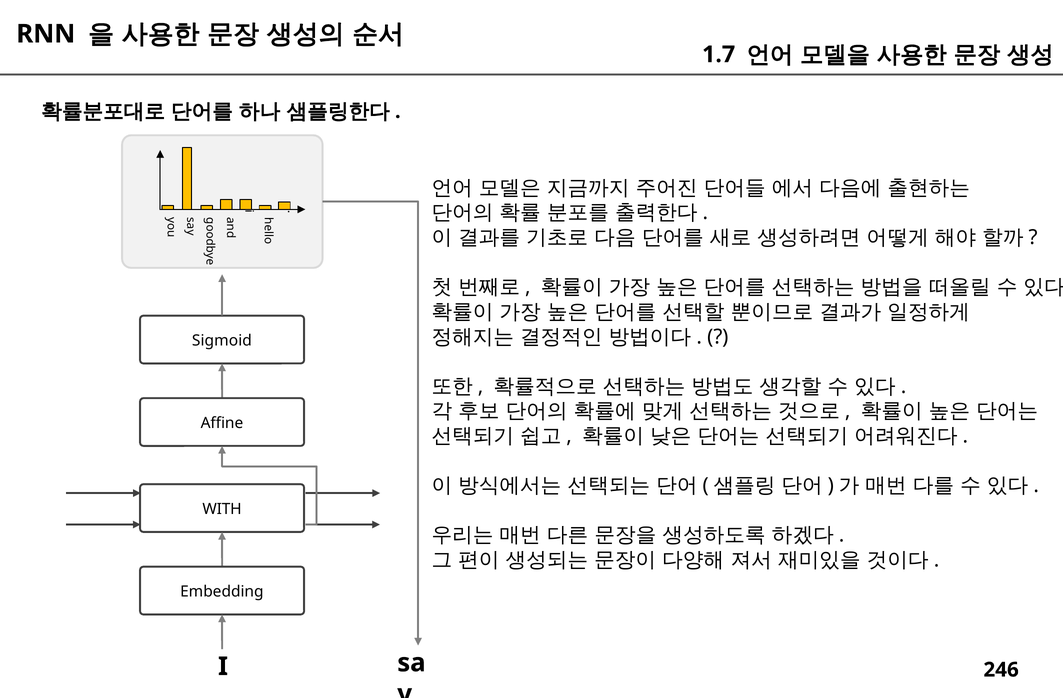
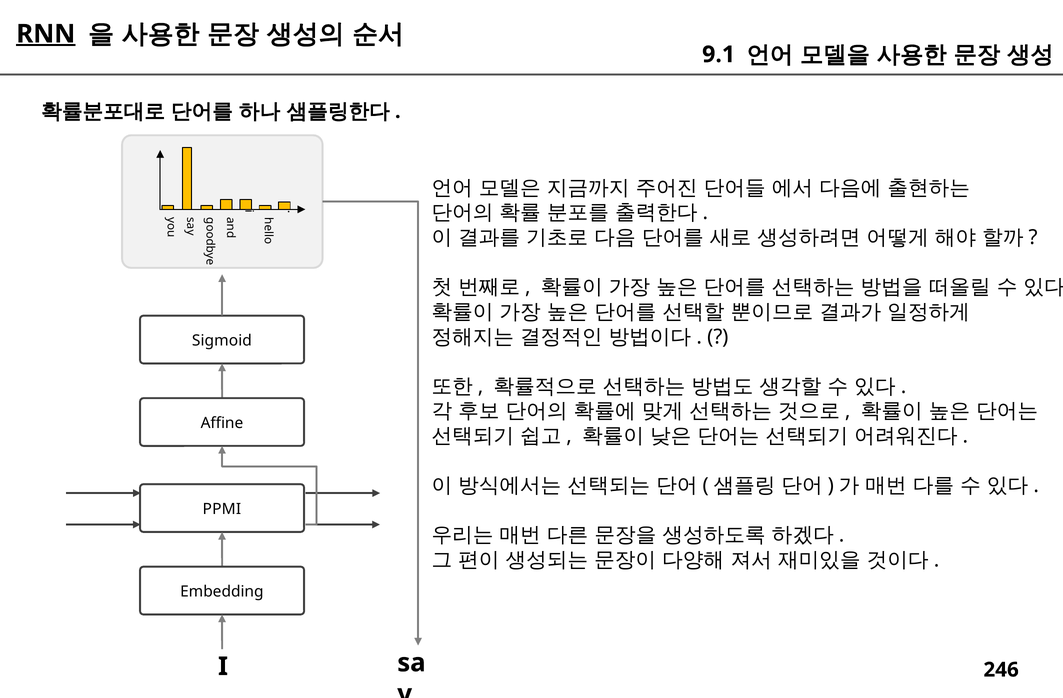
RNN underline: none -> present (46, 34)
1.7: 1.7 -> 9.1 (719, 54)
WITH: WITH -> PPMI (222, 509)
